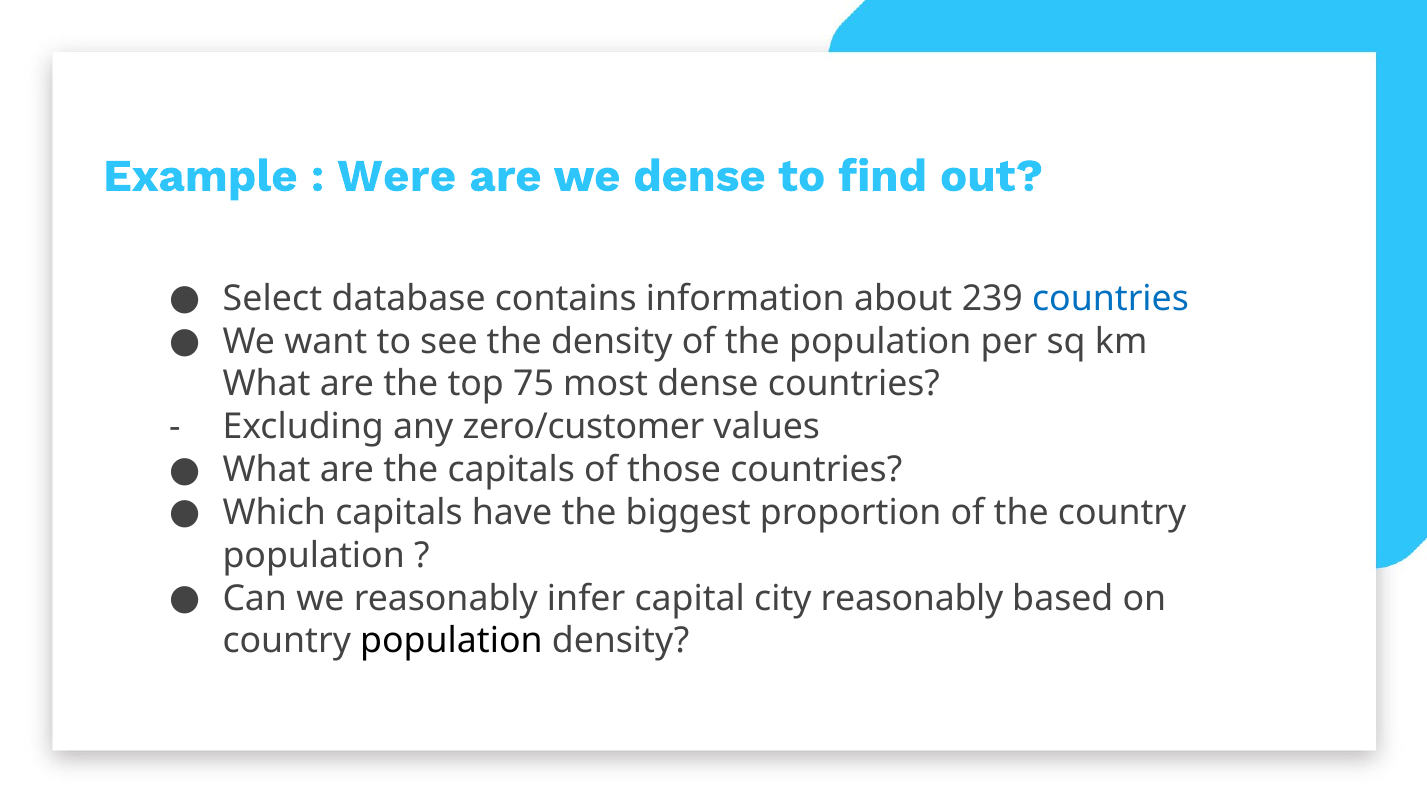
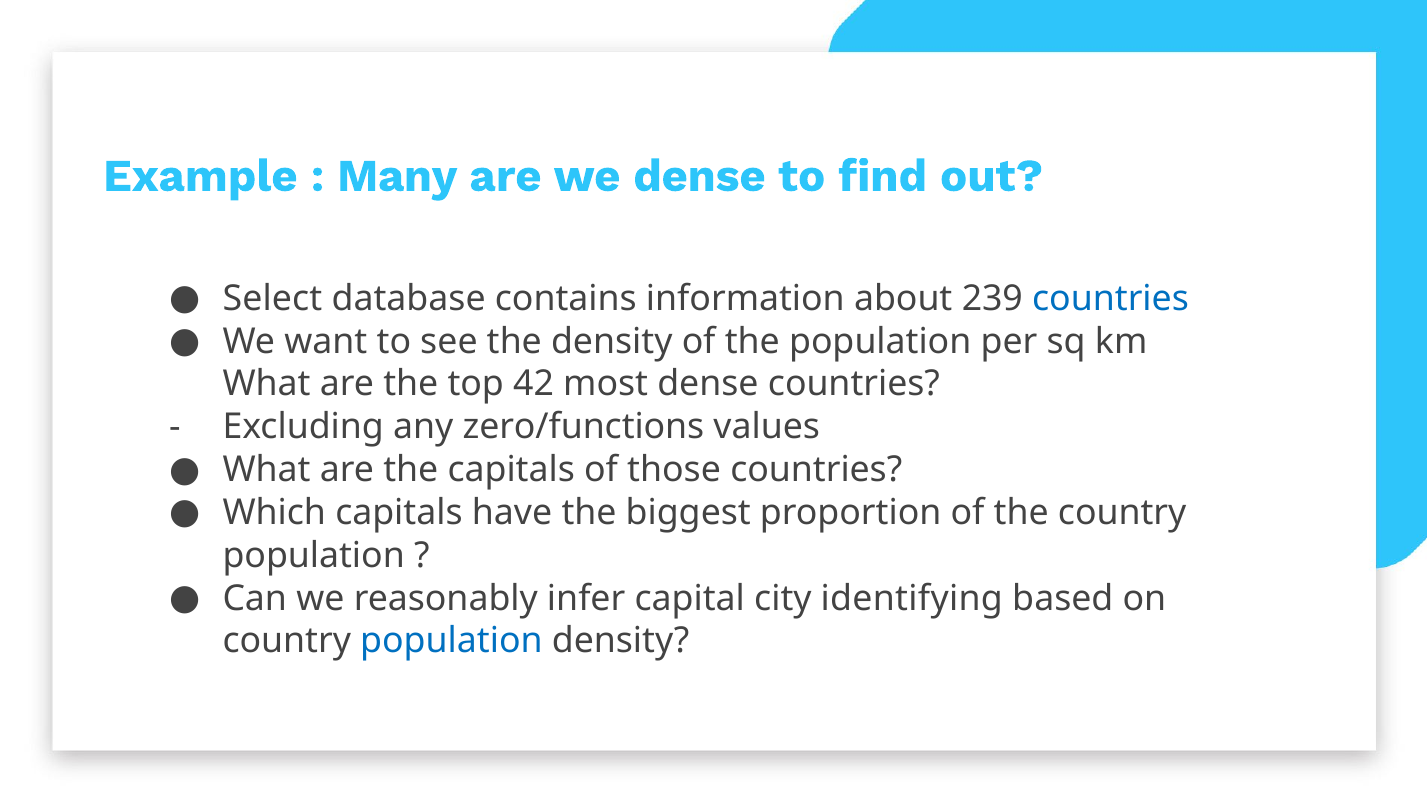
Were: Were -> Many (397, 176)
75: 75 -> 42 (534, 384)
zero/customer: zero/customer -> zero/functions (583, 427)
city reasonably: reasonably -> identifying (912, 598)
population colour: black -> blue (451, 641)
